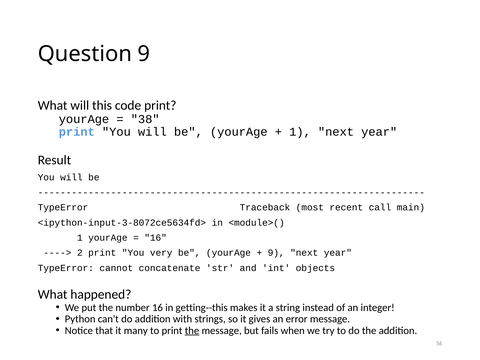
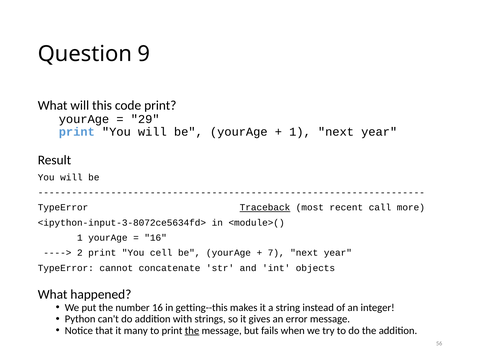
38: 38 -> 29 (145, 119)
Traceback underline: none -> present (265, 208)
main: main -> more (411, 208)
very: very -> cell (161, 253)
9: 9 -> 7 (276, 253)
